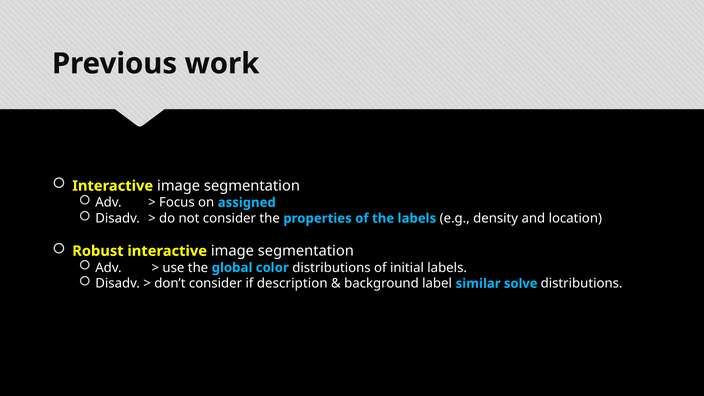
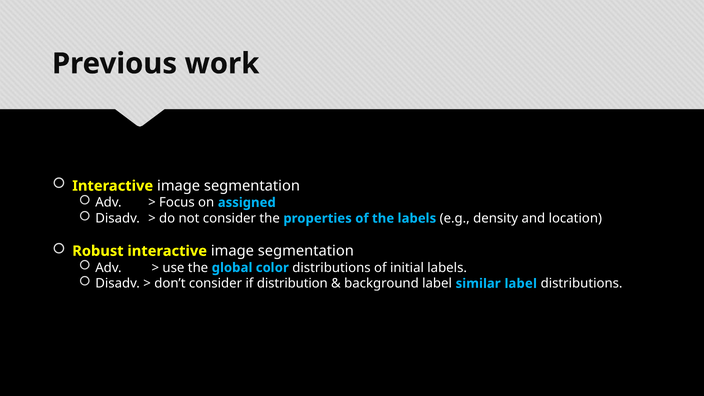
description: description -> distribution (292, 283)
similar solve: solve -> label (521, 283)
